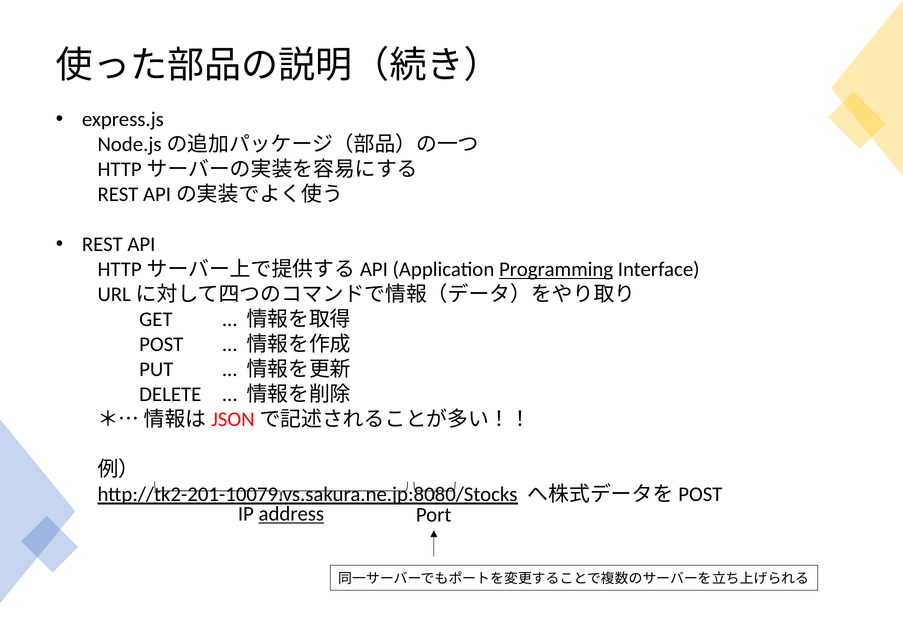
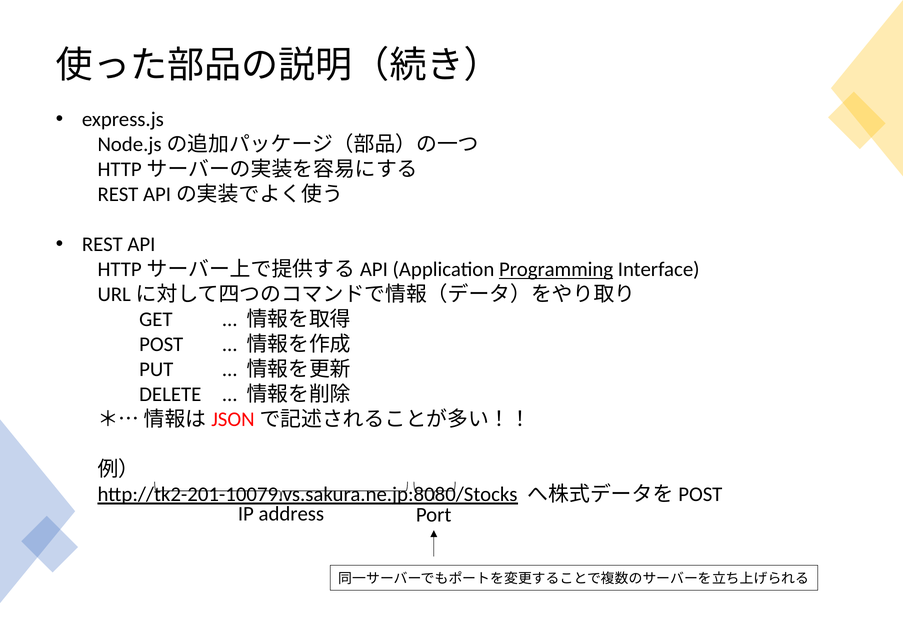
address underline: present -> none (291, 514)
